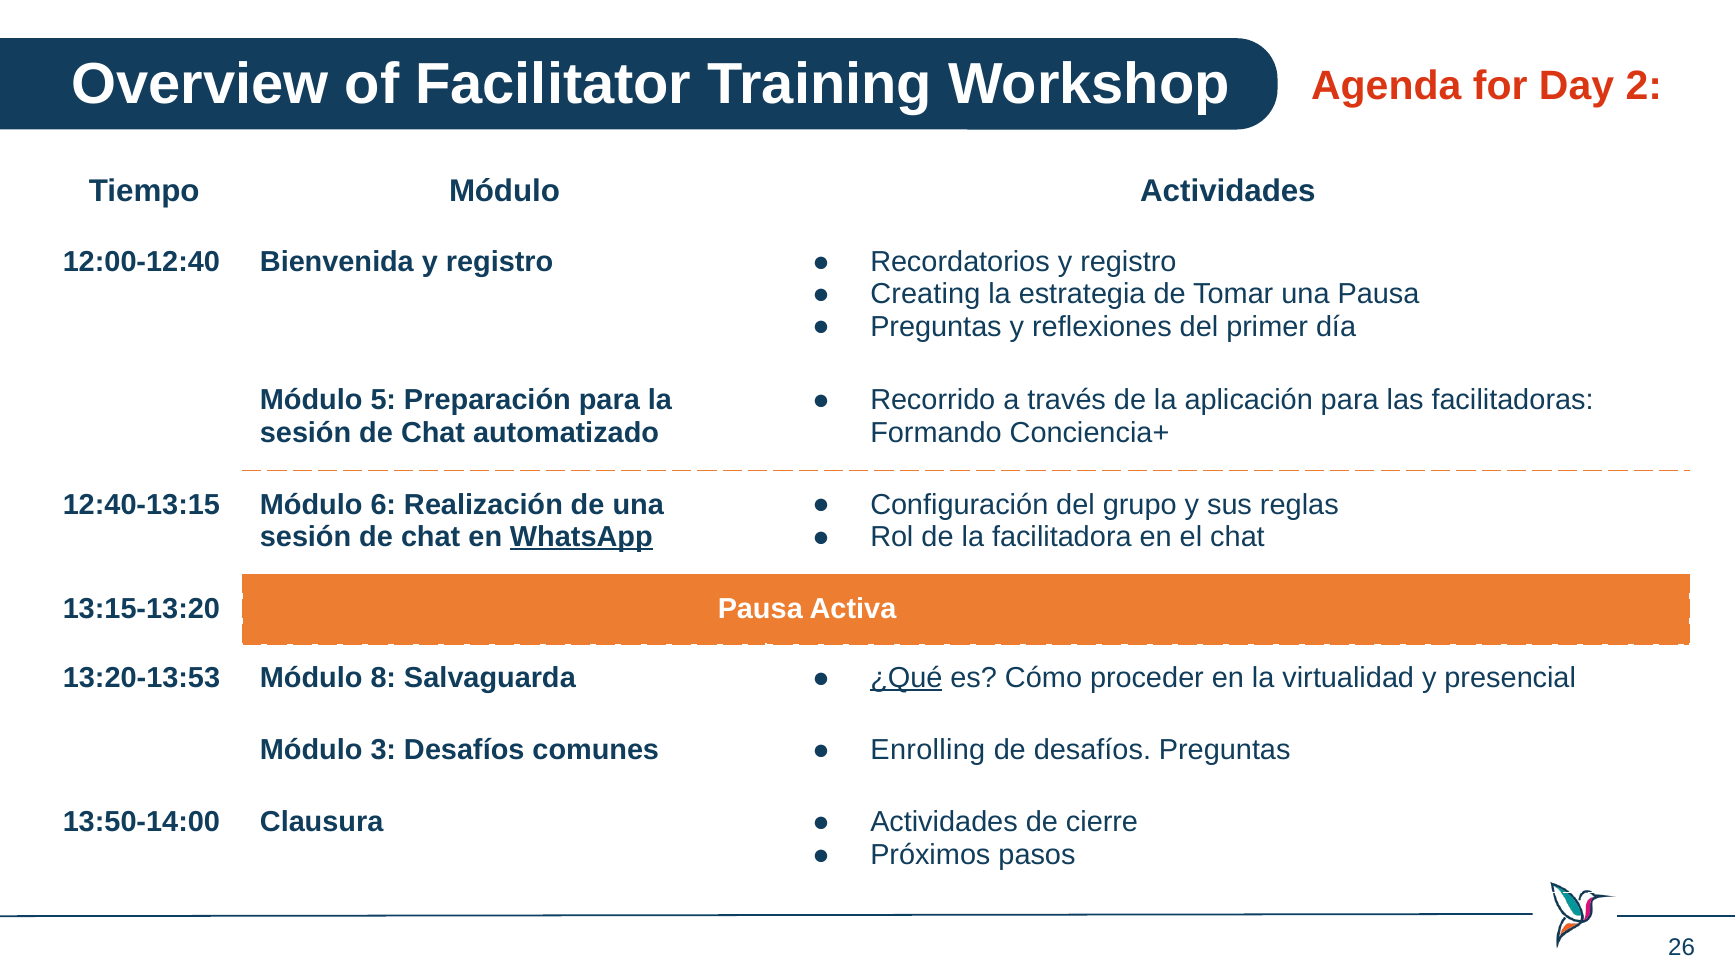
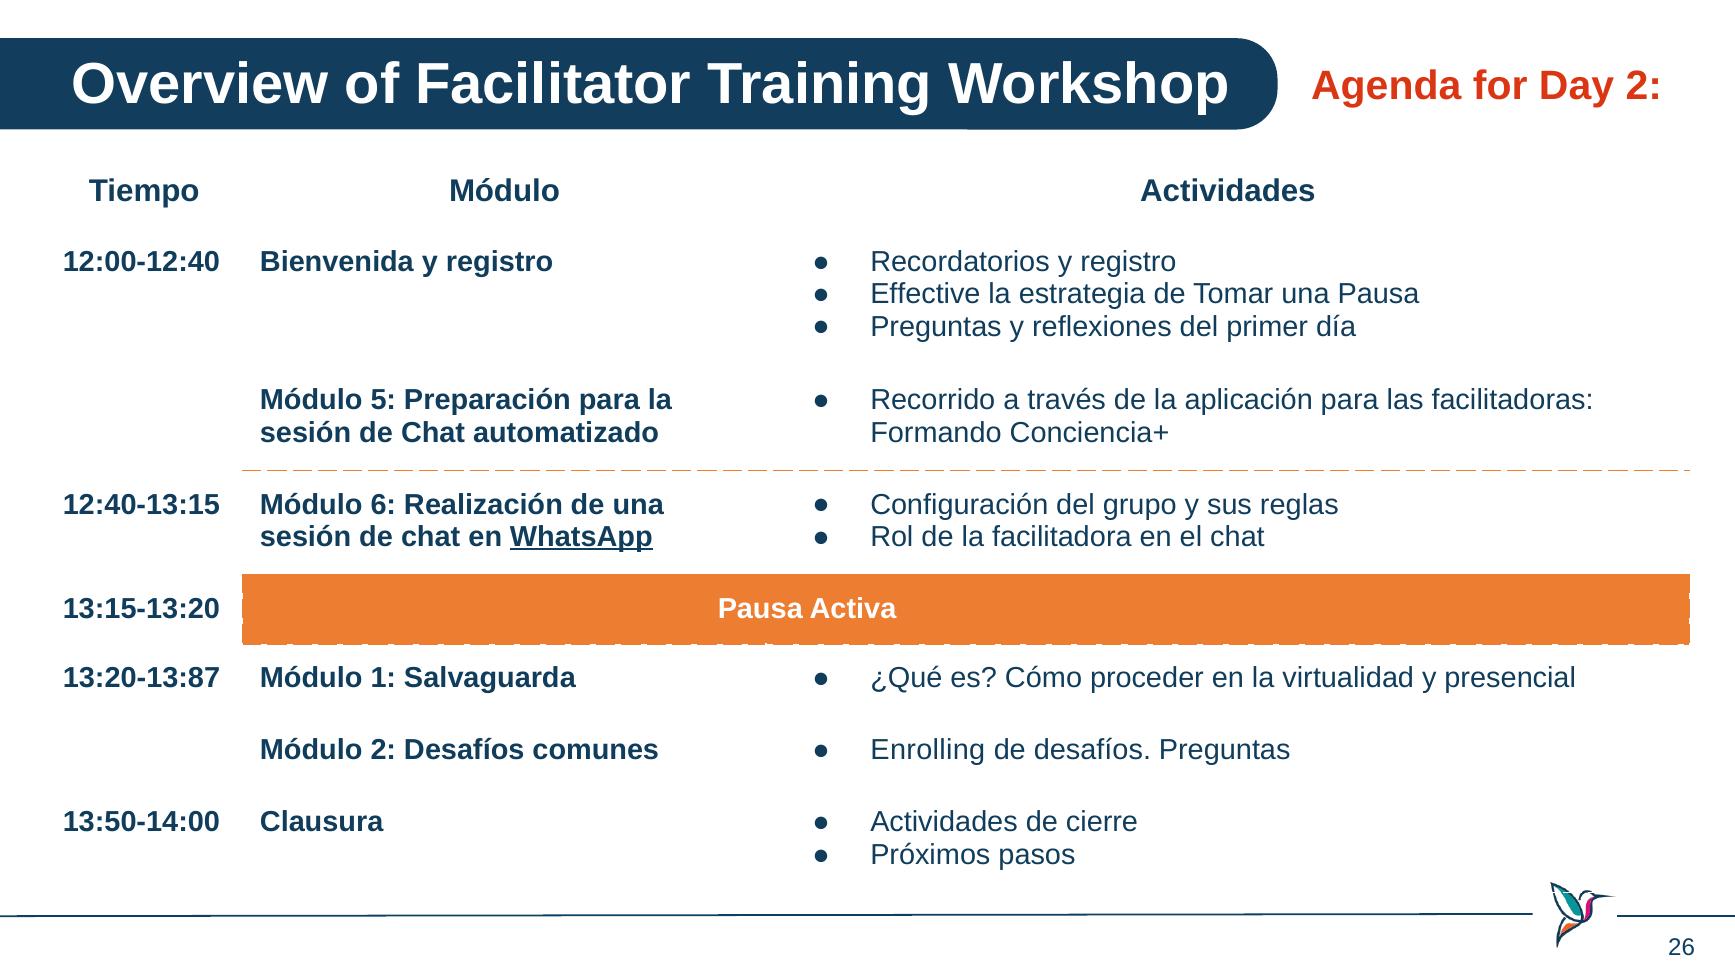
Creating: Creating -> Effective (925, 294)
13:20-13:53: 13:20-13:53 -> 13:20-13:87 (141, 678)
8: 8 -> 1 (383, 678)
¿Qué underline: present -> none (906, 678)
Módulo 3: 3 -> 2 (383, 750)
